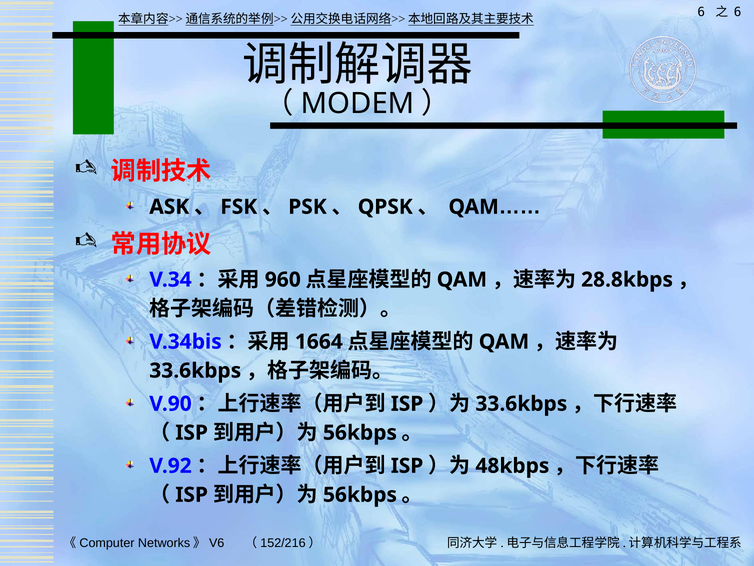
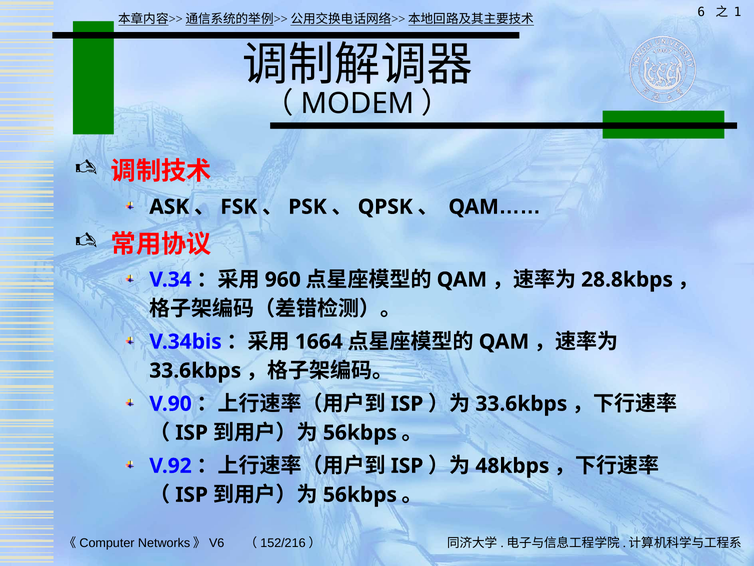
6: 6 -> 1 (738, 12)
